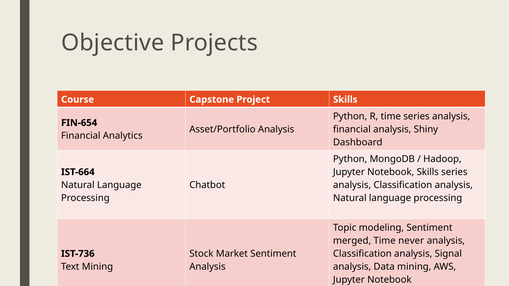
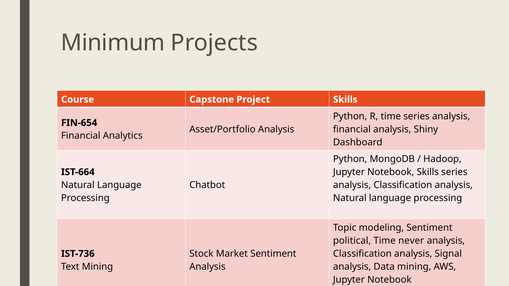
Objective: Objective -> Minimum (113, 43)
merged: merged -> political (352, 241)
